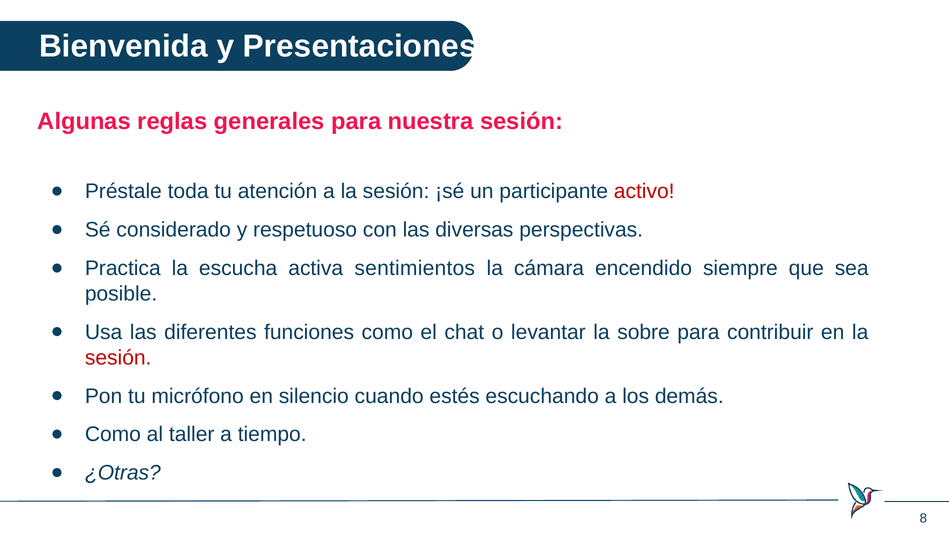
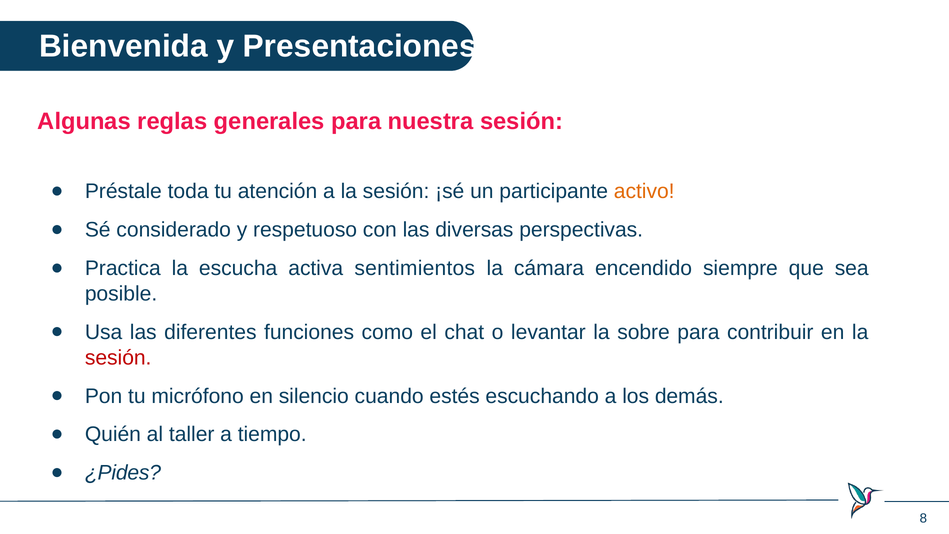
activo colour: red -> orange (644, 191)
Como: Como -> Quién (113, 434)
¿Otras: ¿Otras -> ¿Pides (123, 473)
